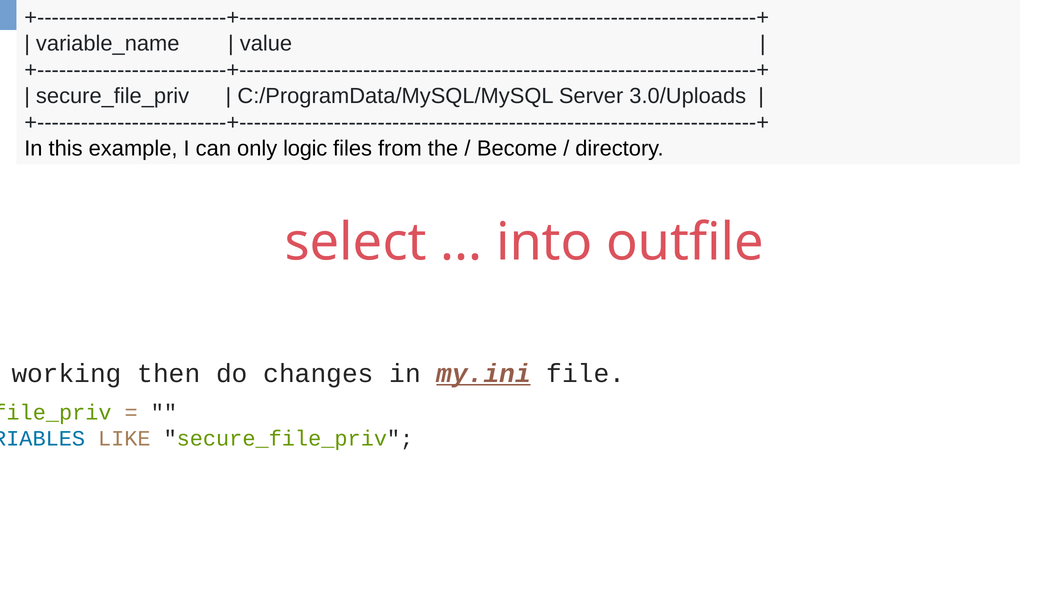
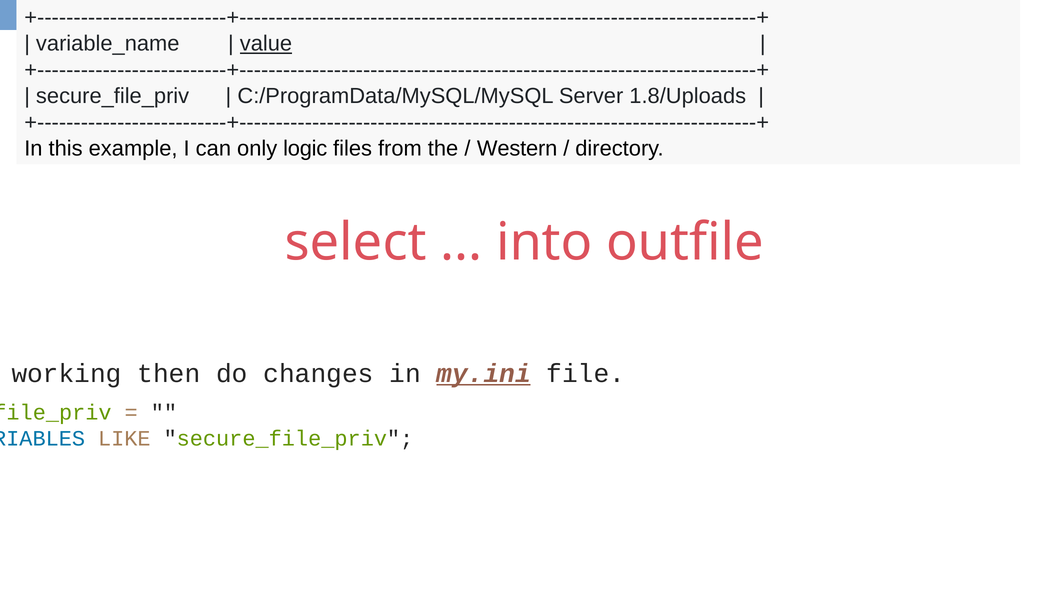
value underline: none -> present (266, 44)
3.0/Uploads: 3.0/Uploads -> 1.8/Uploads (688, 96)
Become: Become -> Western (517, 149)
